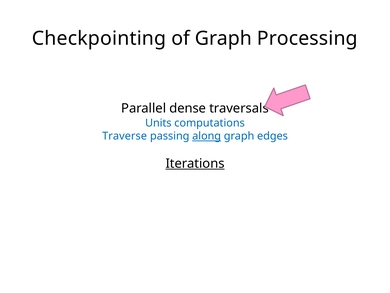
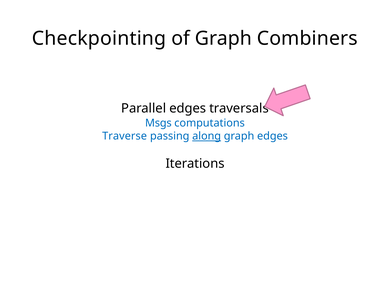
Processing: Processing -> Combiners (307, 38)
Parallel dense: dense -> edges (188, 108)
Units: Units -> Msgs (158, 123)
Iterations underline: present -> none (195, 163)
